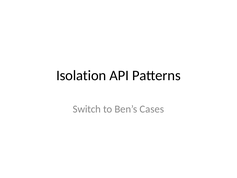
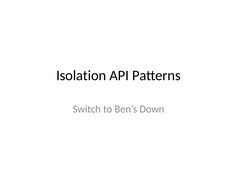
Cases: Cases -> Down (152, 109)
